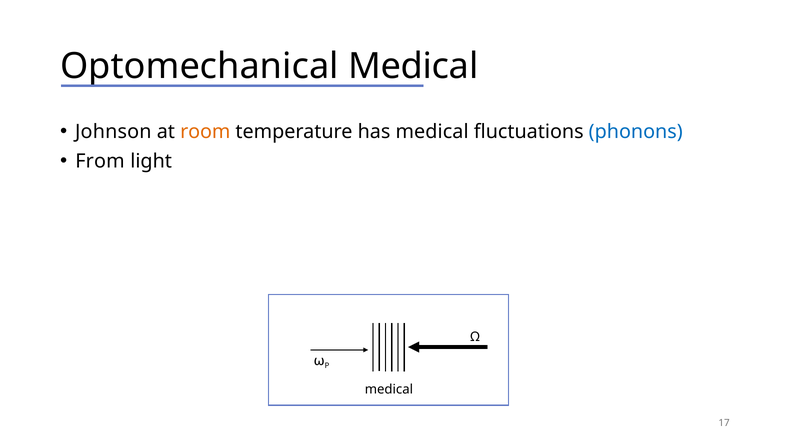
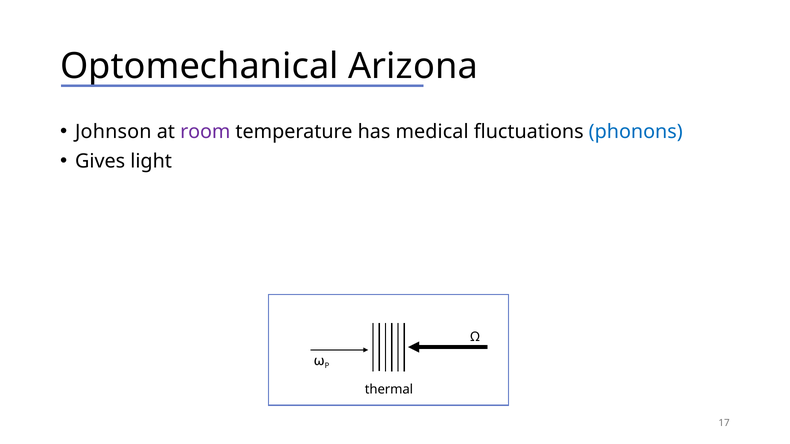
Medical: Medical -> Arizona (413, 66)
room colour: orange -> purple (205, 132)
From: From -> Gives (100, 161)
medical: medical -> thermal (389, 390)
